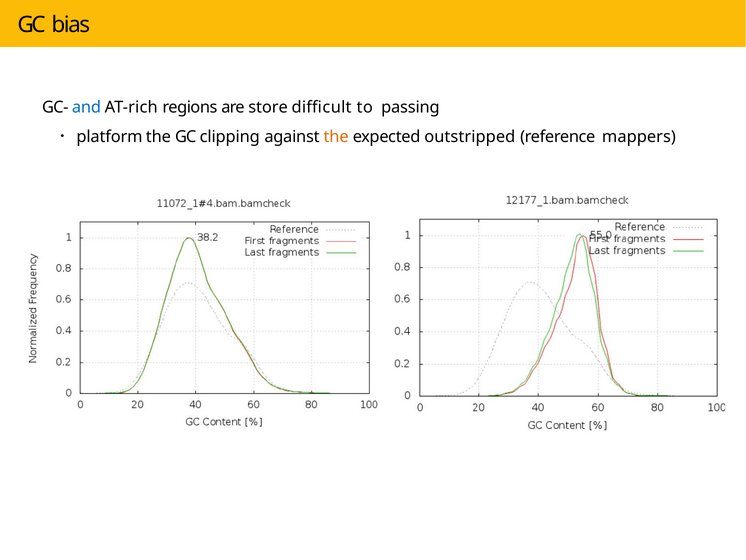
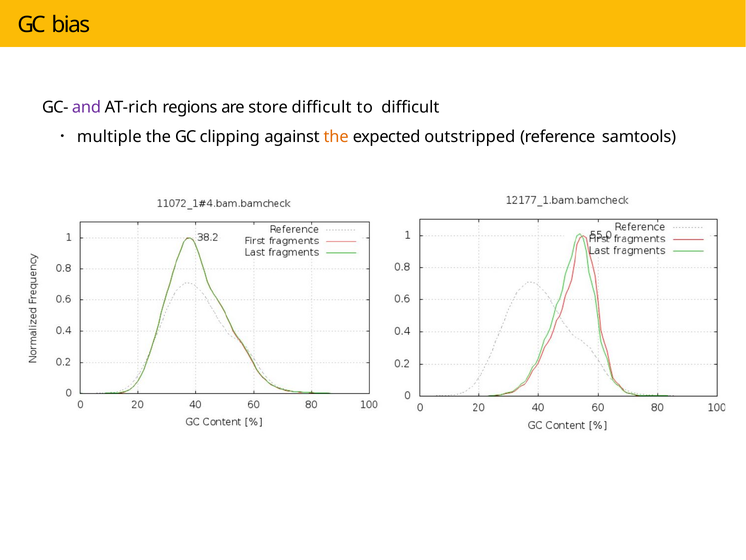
and colour: blue -> purple (87, 107)
to passing: passing -> difficult (410, 107)
platform: platform -> multiple (109, 137)
mappers: mappers -> samtools (639, 137)
